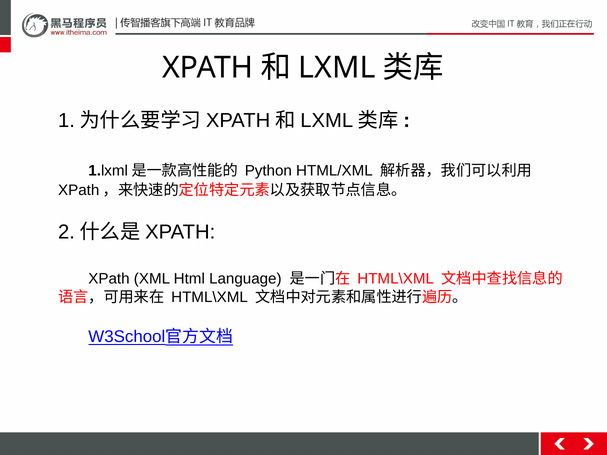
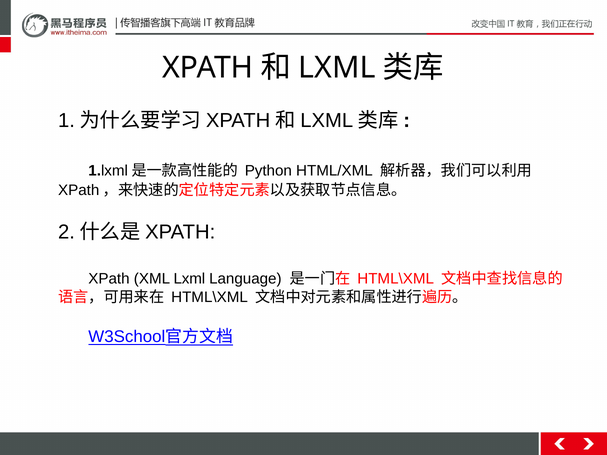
XML Html: Html -> Lxml (189, 279)
